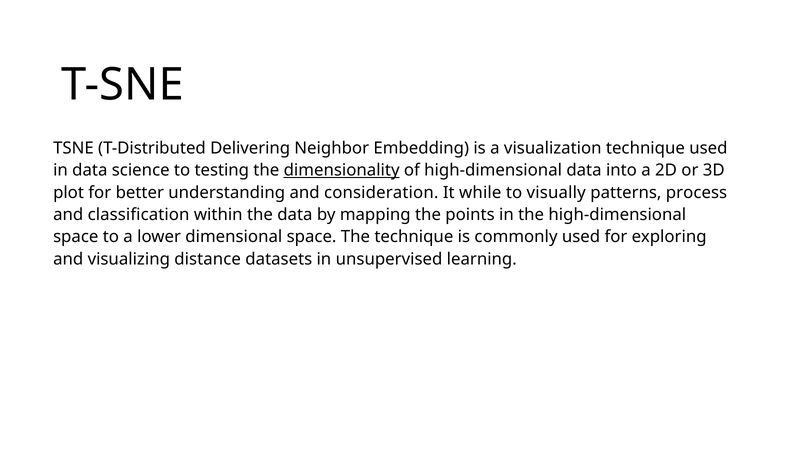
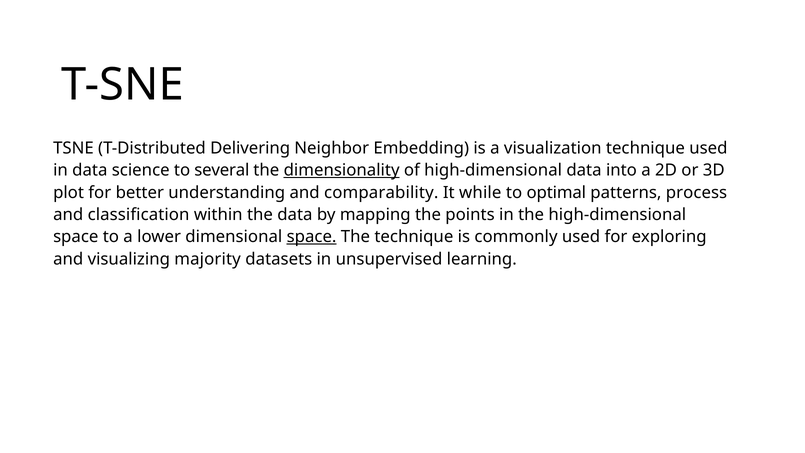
testing: testing -> several (222, 170)
consideration: consideration -> comparability (381, 193)
visually: visually -> optimal (556, 193)
space underline: none -> present (312, 237)
distance: distance -> majority (208, 259)
